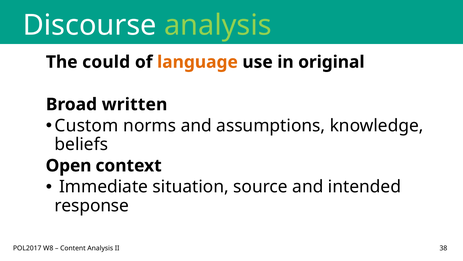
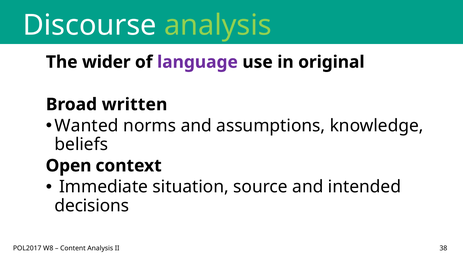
could: could -> wider (106, 62)
language colour: orange -> purple (197, 62)
Custom: Custom -> Wanted (87, 125)
response: response -> decisions (92, 205)
